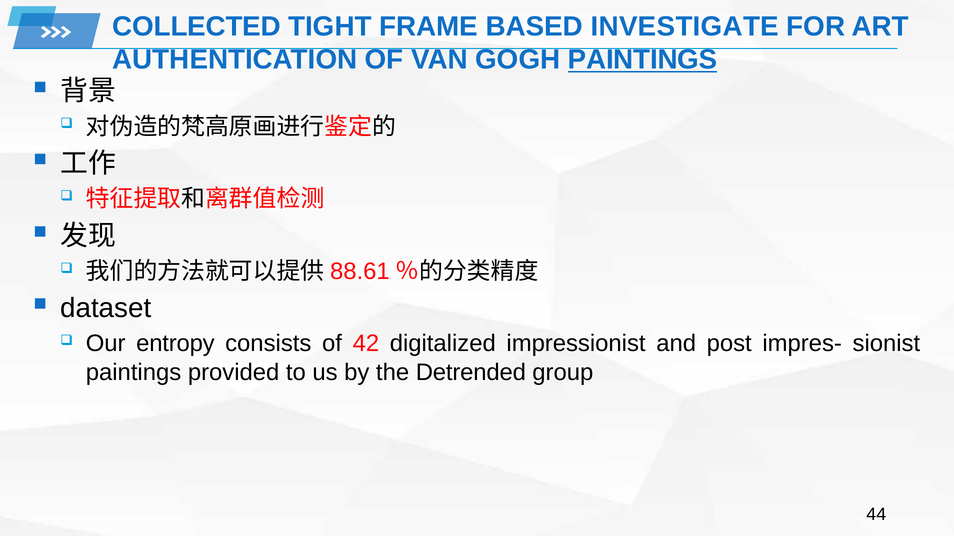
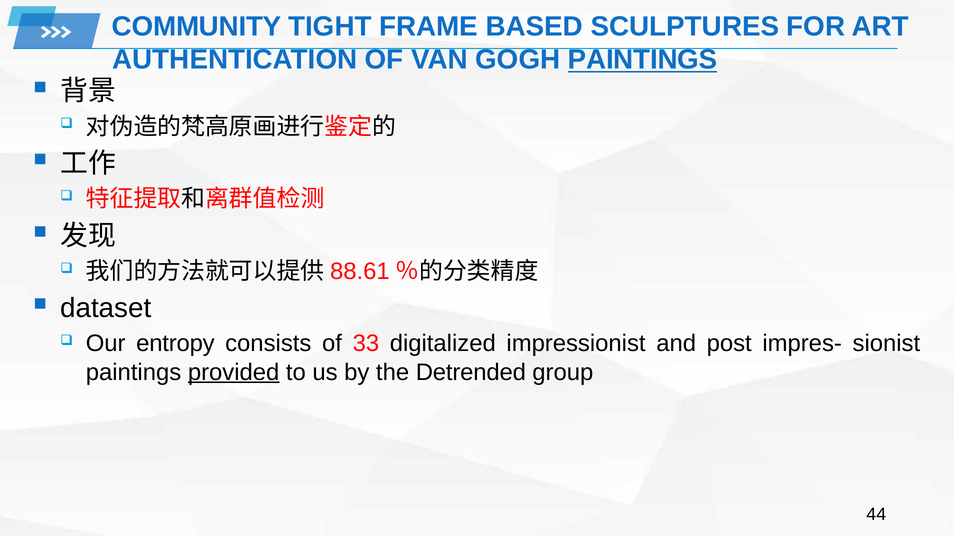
COLLECTED: COLLECTED -> COMMUNITY (197, 26)
INVESTIGATE: INVESTIGATE -> SCULPTURES (685, 26)
42: 42 -> 33 (366, 344)
provided underline: none -> present (234, 373)
